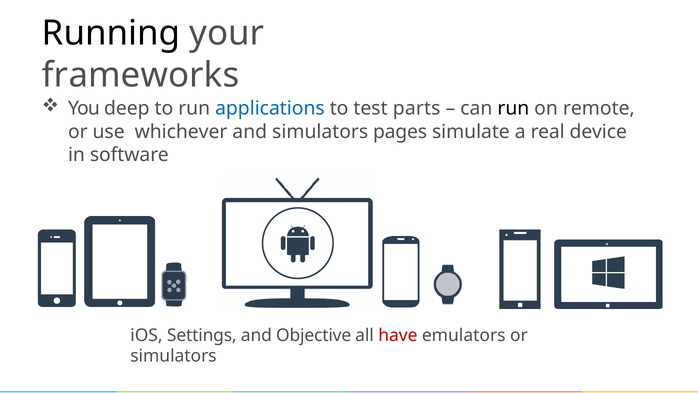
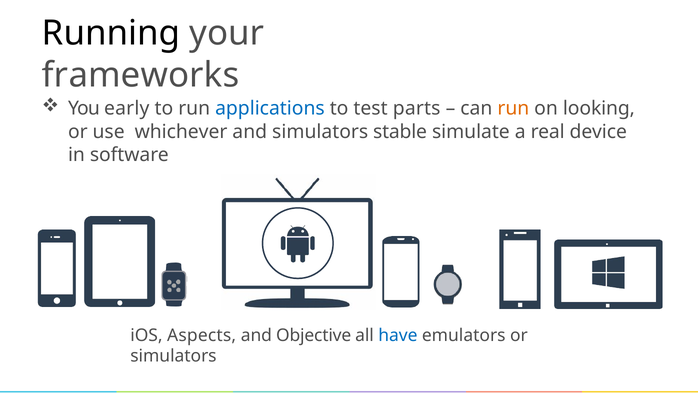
deep: deep -> early (127, 108)
run colour: black -> orange (513, 108)
remote: remote -> looking (599, 108)
pages: pages -> stable (400, 132)
Settings: Settings -> Aspects (202, 335)
have colour: red -> blue (398, 335)
